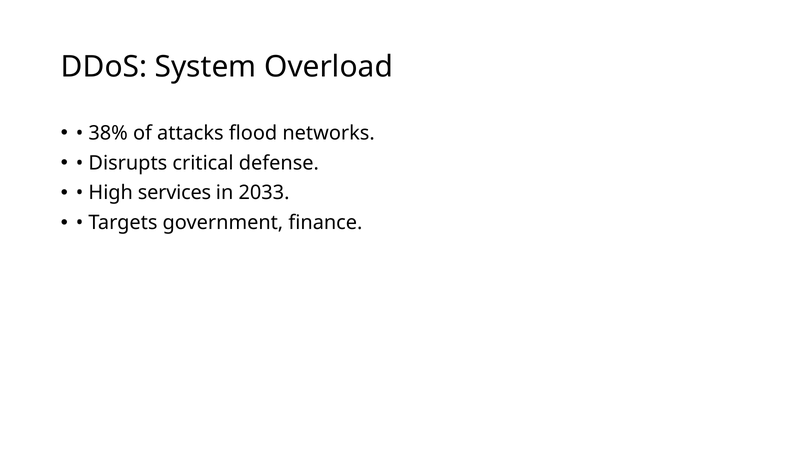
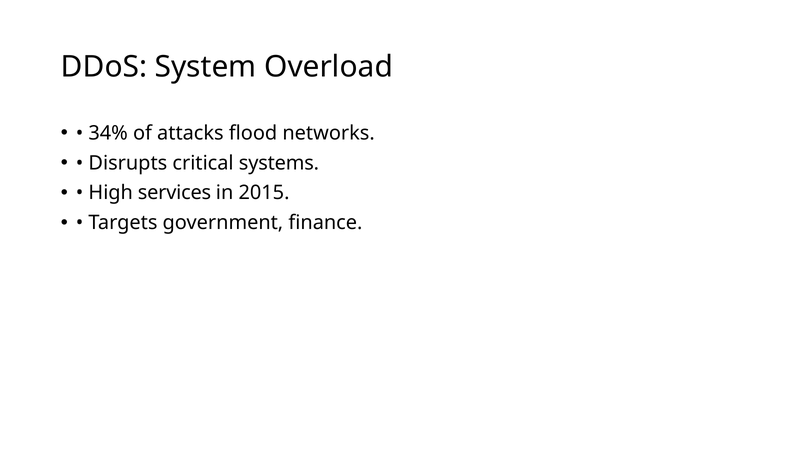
38%: 38% -> 34% (108, 133)
defense: defense -> systems (279, 163)
2033: 2033 -> 2015 (264, 193)
